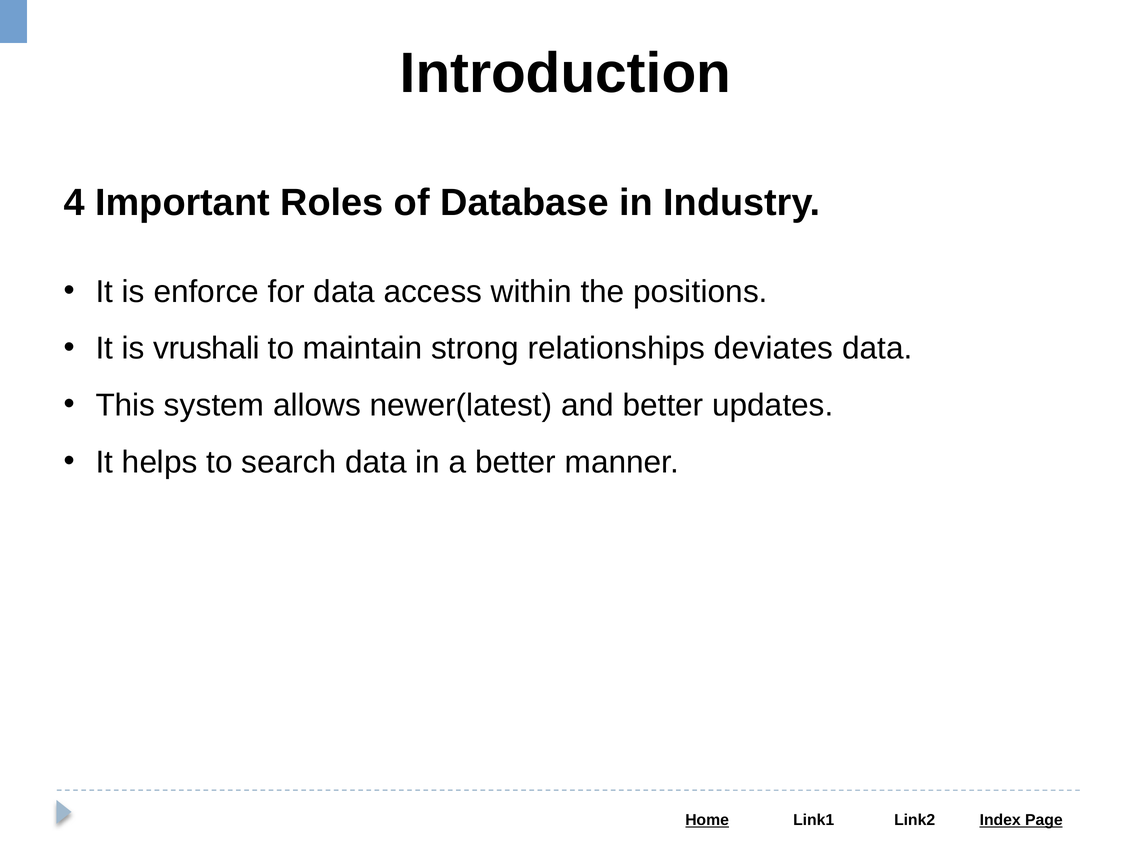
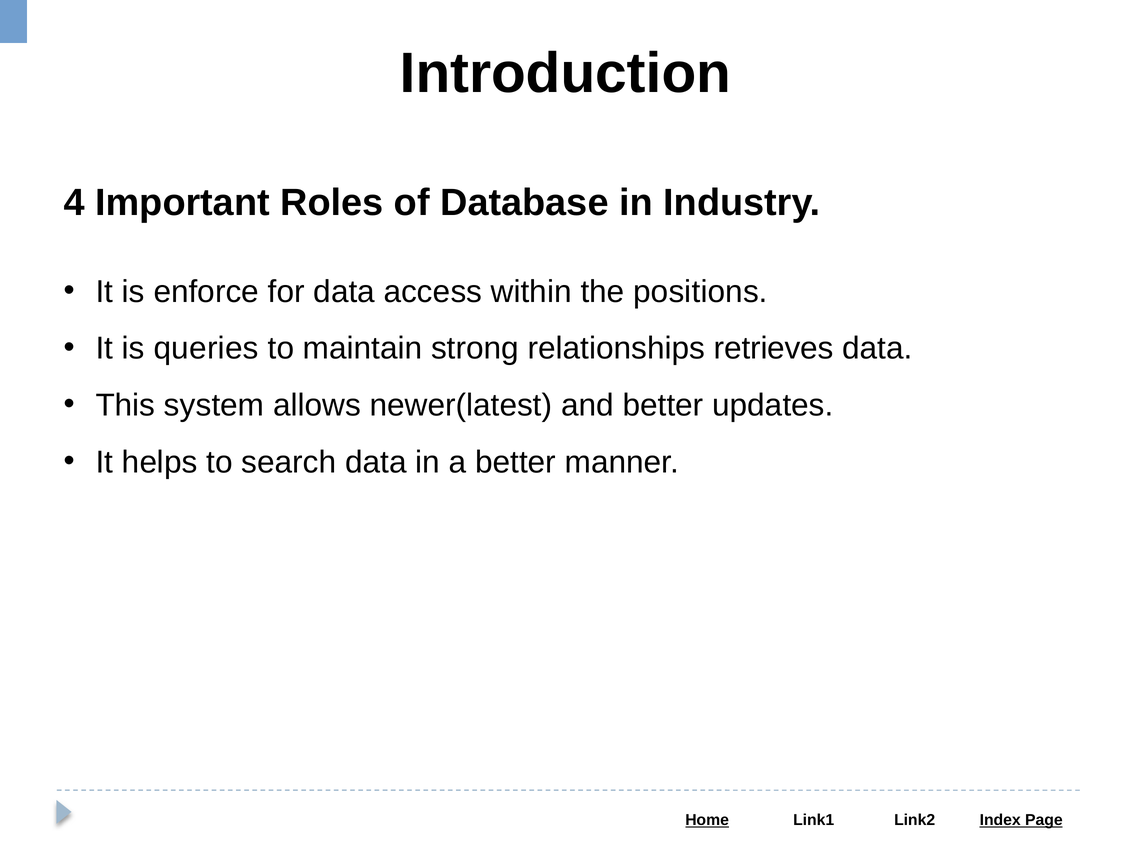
vrushali: vrushali -> queries (206, 348)
deviates: deviates -> retrieves (774, 348)
